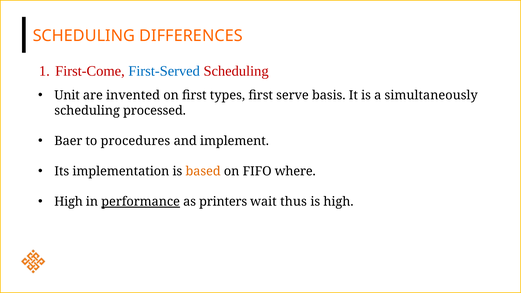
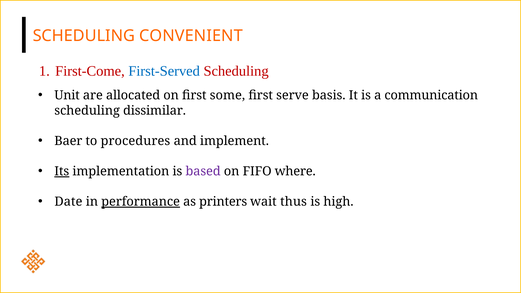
DIFFERENCES: DIFFERENCES -> CONVENIENT (191, 36)
invented: invented -> allocated (133, 95)
types: types -> some (227, 95)
simultaneously: simultaneously -> communication (431, 95)
processed: processed -> dissimilar (155, 111)
Its underline: none -> present (62, 171)
based colour: orange -> purple (203, 171)
High: High -> Date (68, 202)
